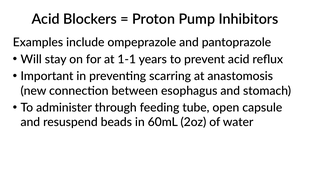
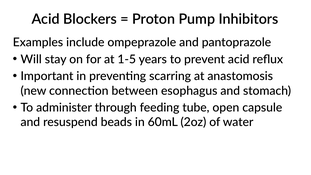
1-1: 1-1 -> 1-5 (127, 59)
